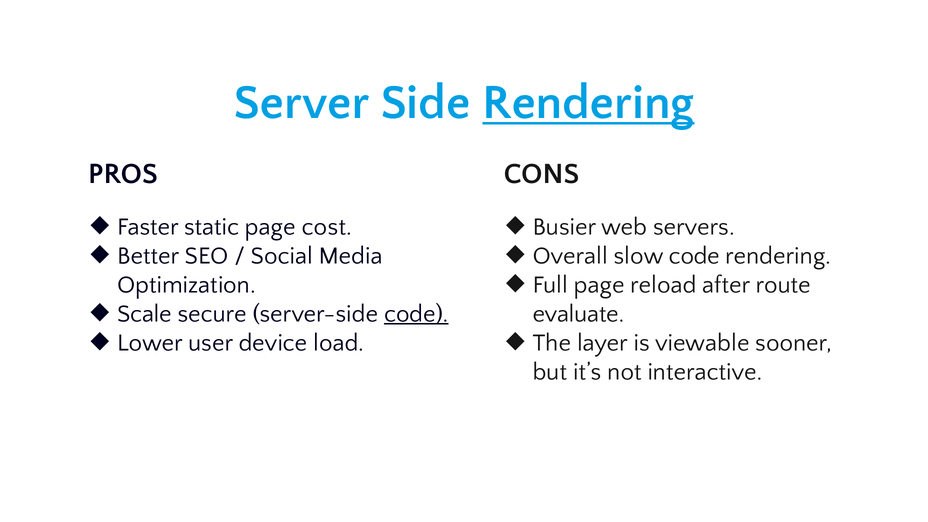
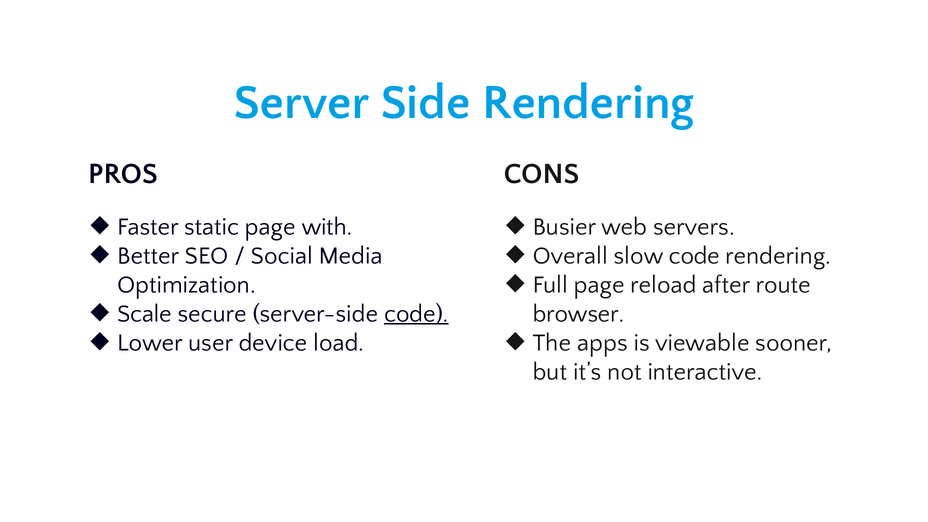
Rendering underline: present -> none (588, 102)
cost: cost -> with (327, 227)
evaluate: evaluate -> browser (578, 314)
layer: layer -> apps (602, 343)
